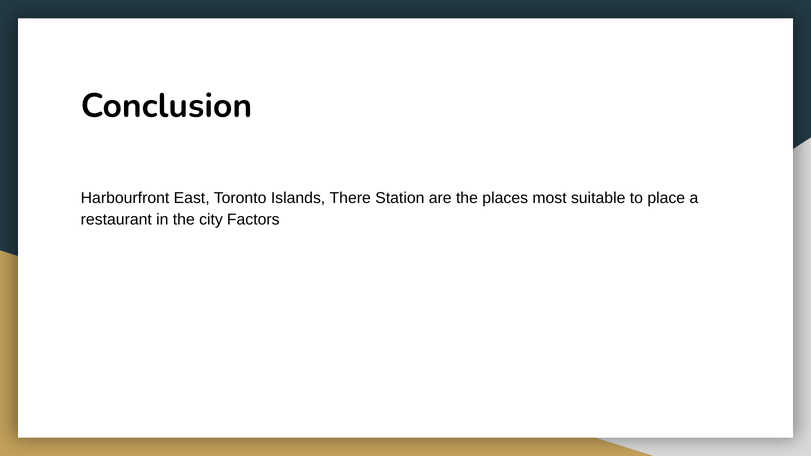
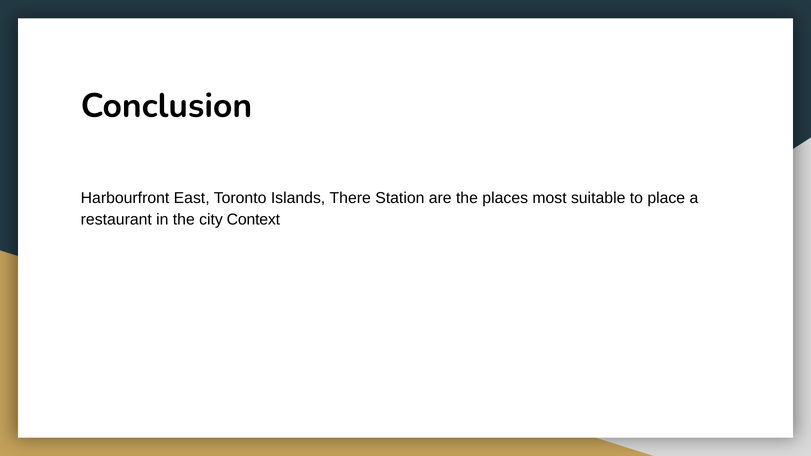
Factors: Factors -> Context (253, 220)
